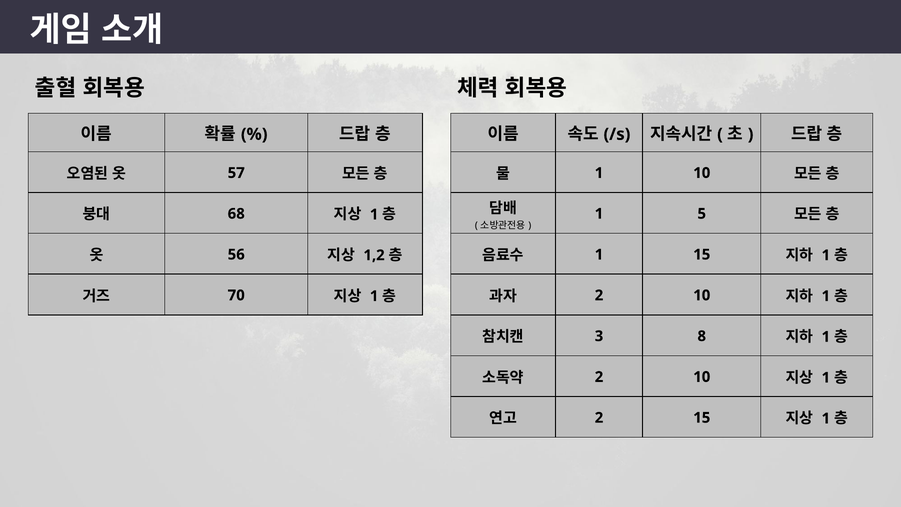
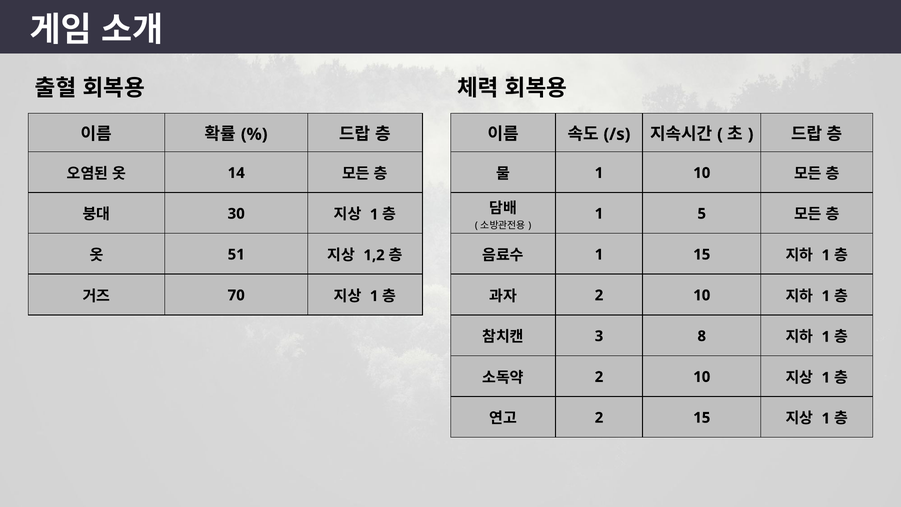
57: 57 -> 14 (236, 173)
68: 68 -> 30 (236, 214)
56: 56 -> 51 (236, 254)
